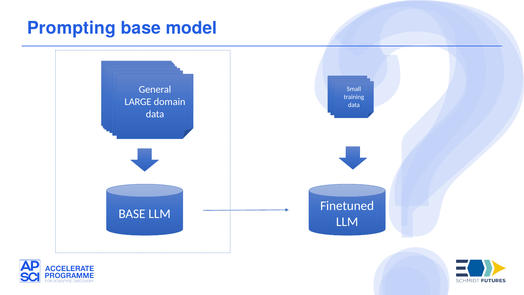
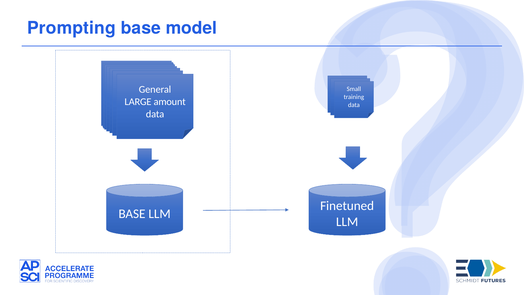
domain: domain -> amount (170, 102)
